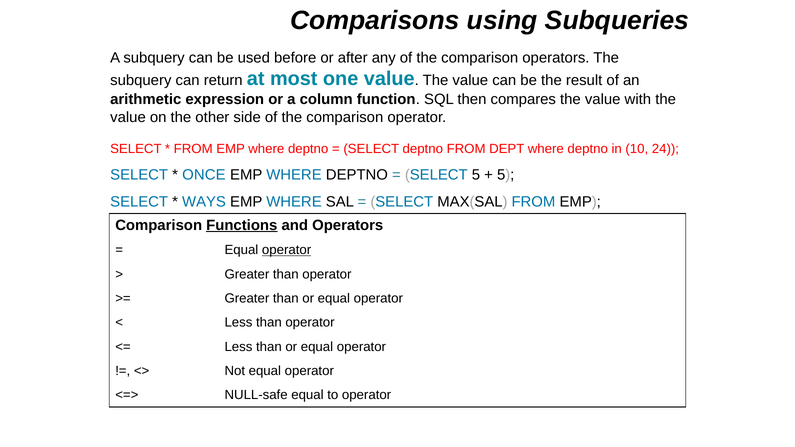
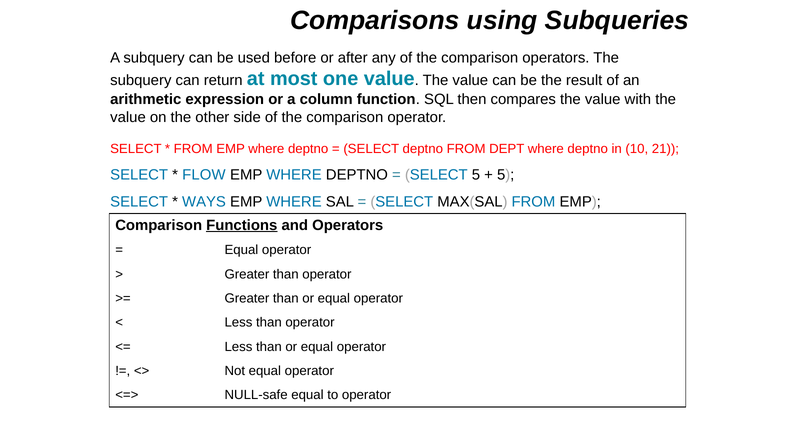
24: 24 -> 21 (665, 149)
ONCE: ONCE -> FLOW (204, 175)
operator underline: present -> none (287, 250)
